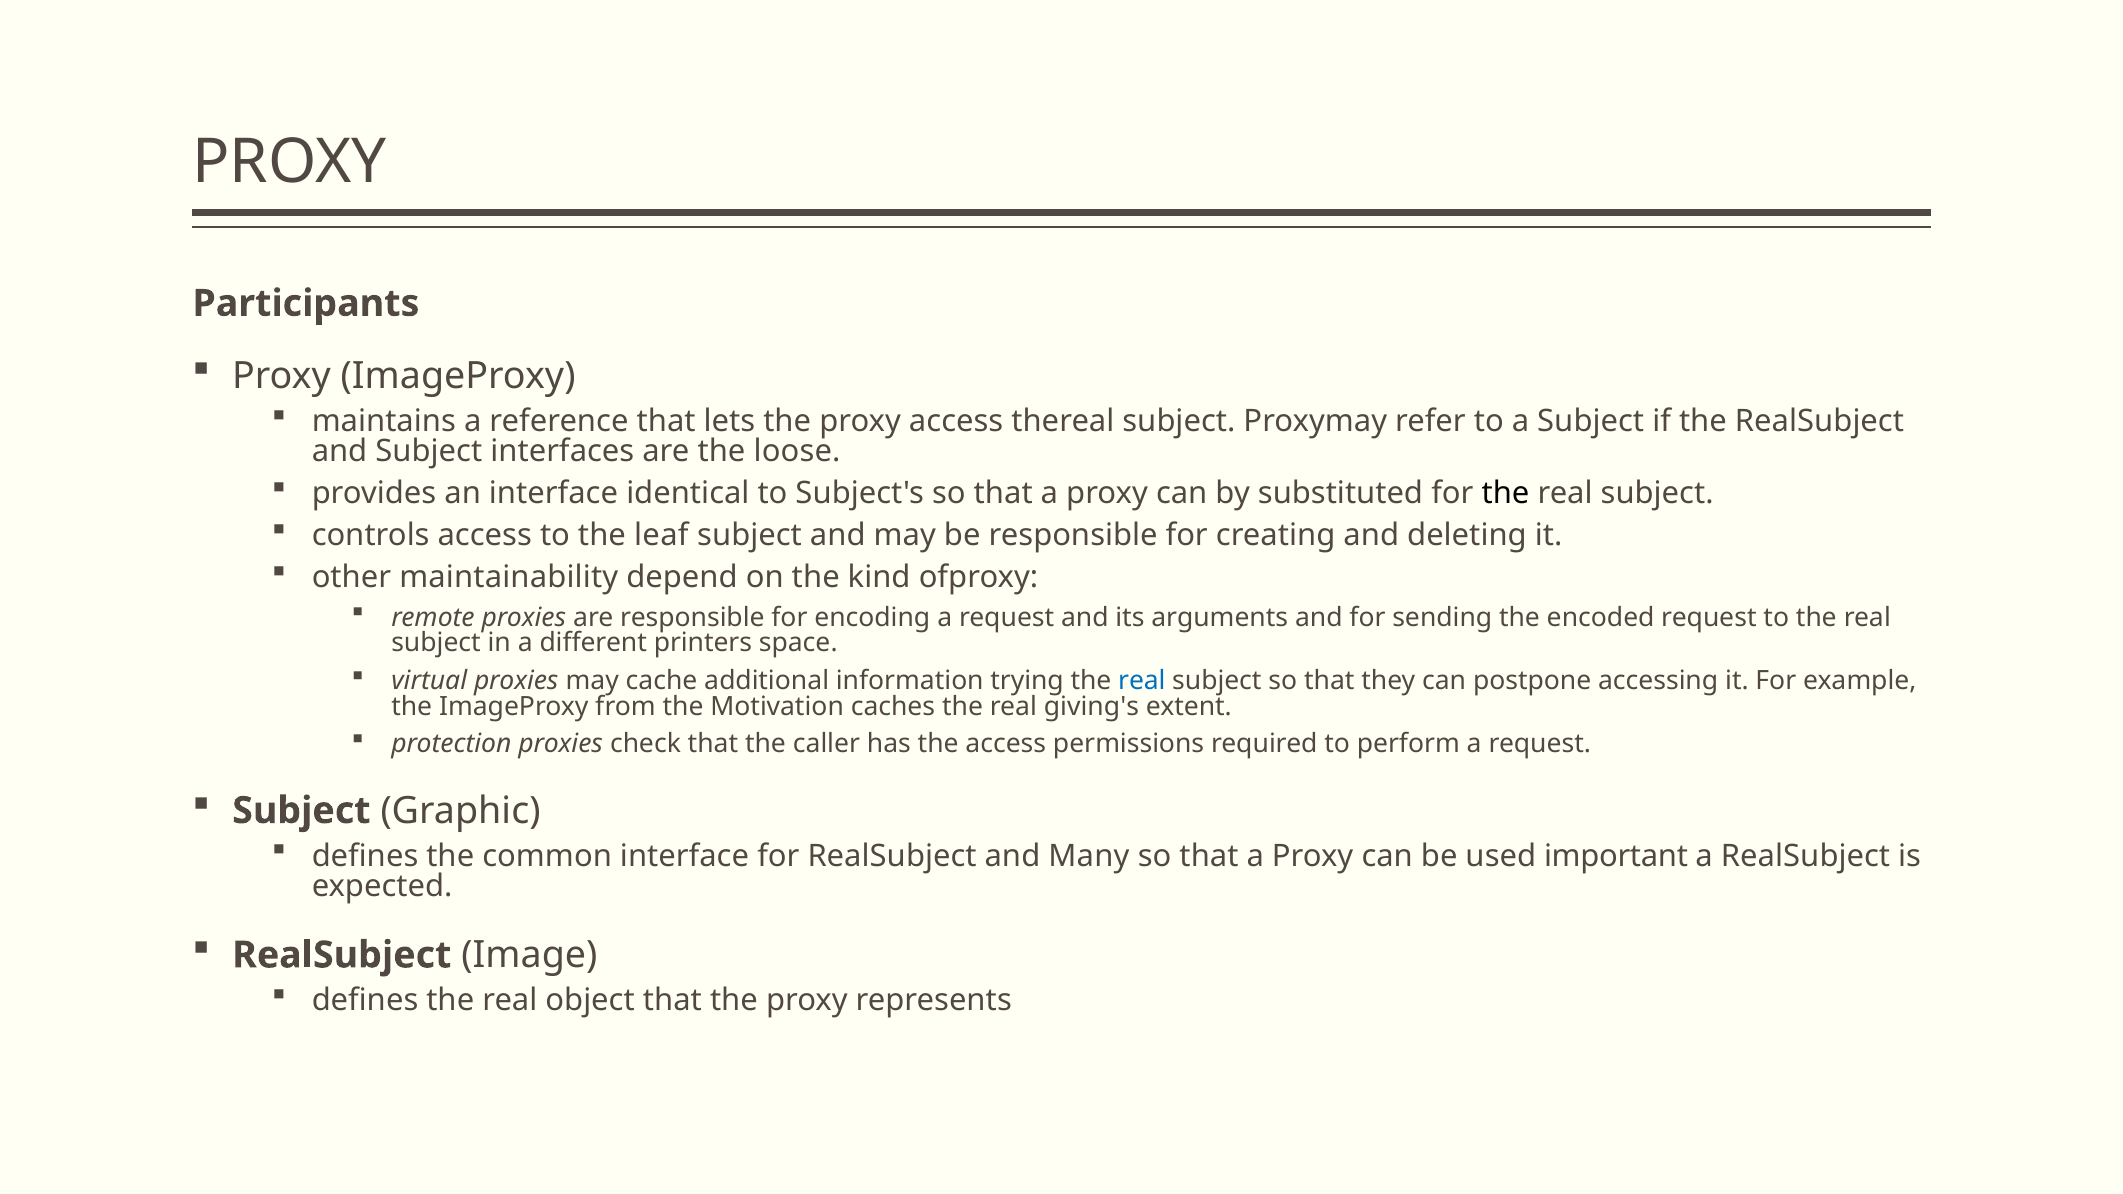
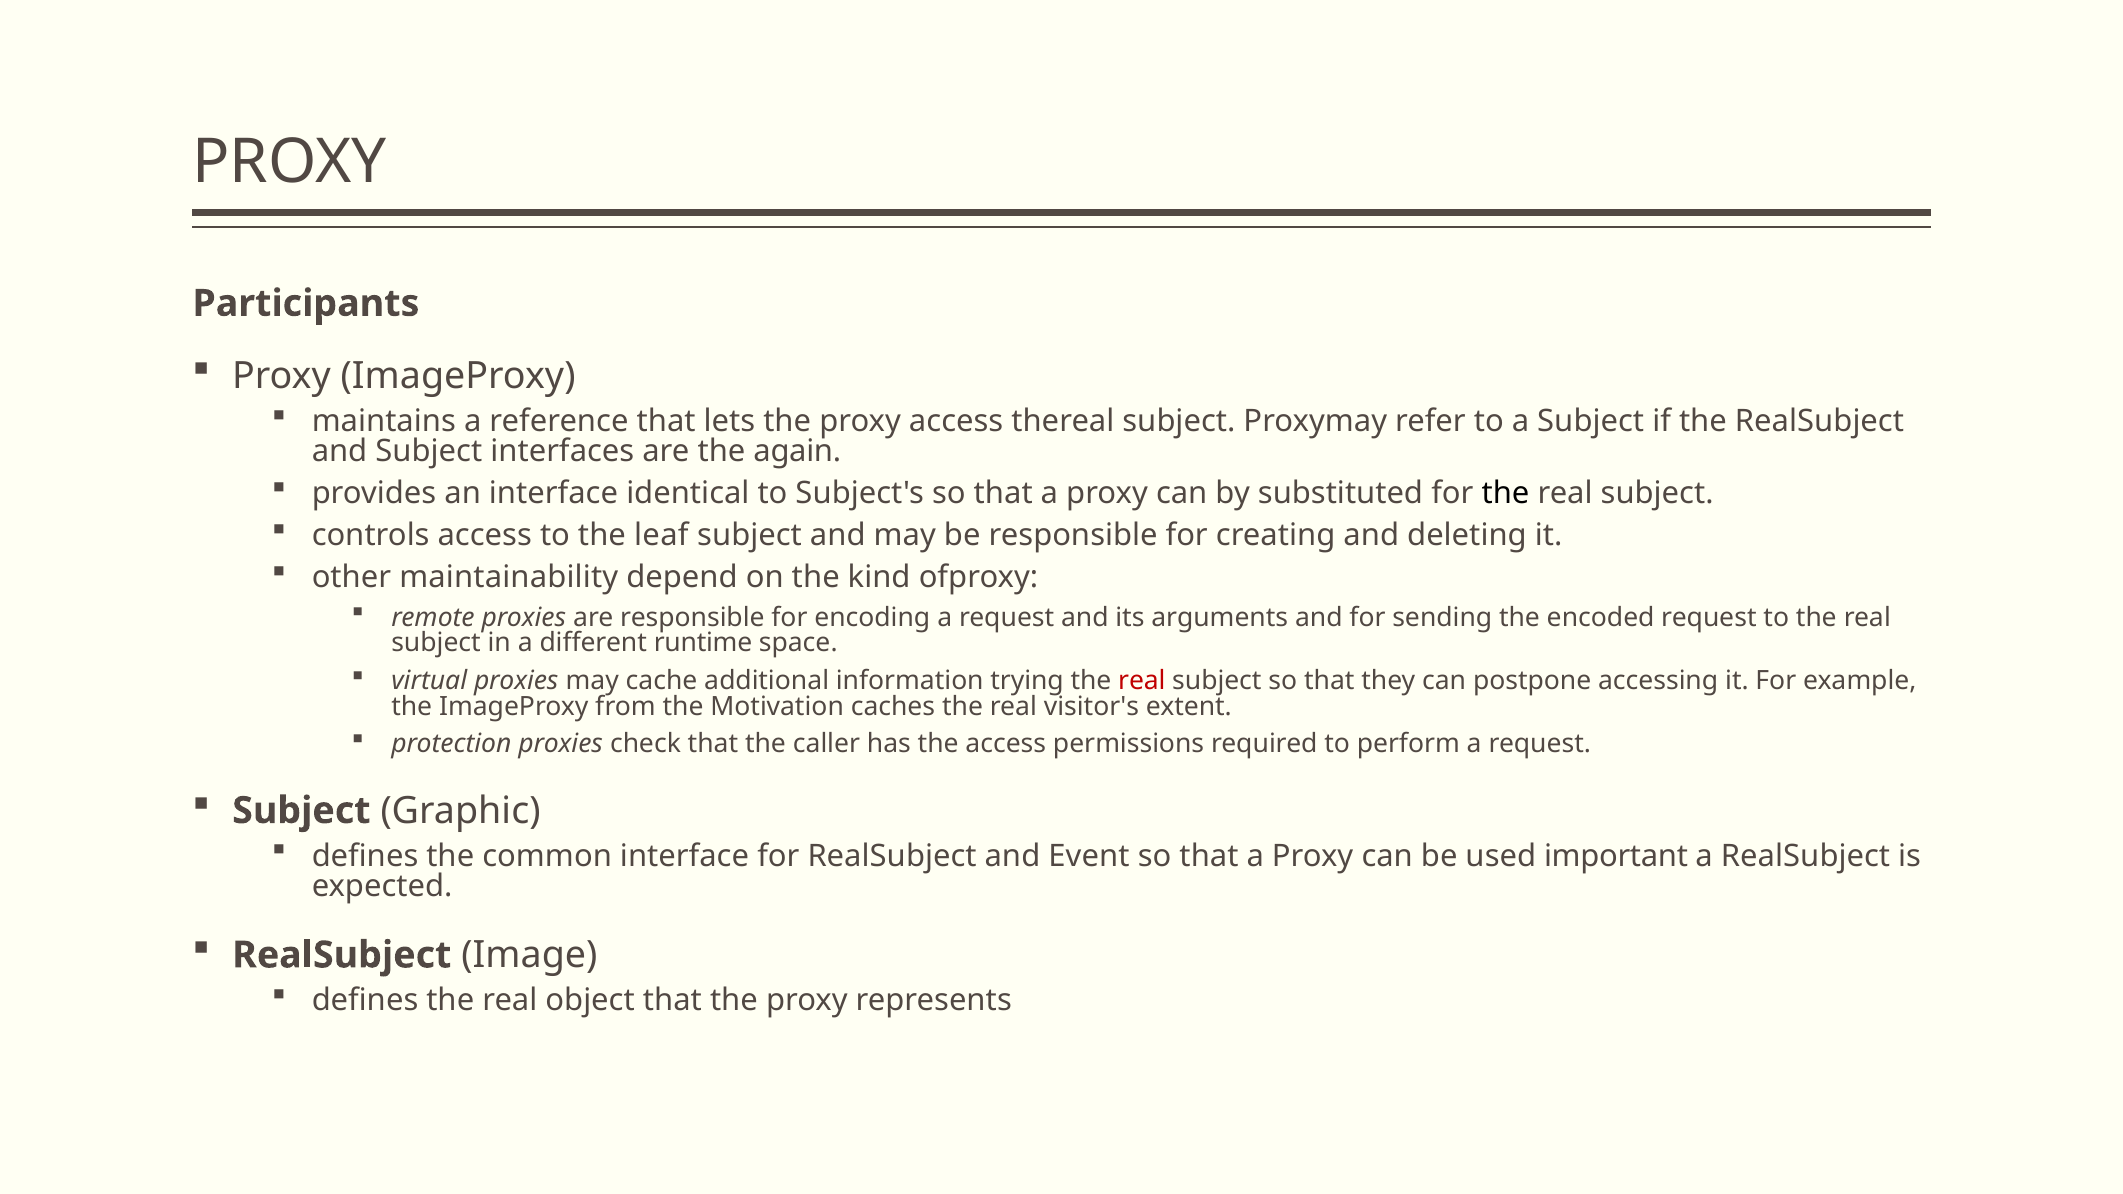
loose: loose -> again (797, 451)
printers: printers -> runtime (703, 643)
real colour: blue -> red (1142, 681)
giving's: giving's -> visitor's (1091, 707)
Many: Many -> Event (1089, 856)
